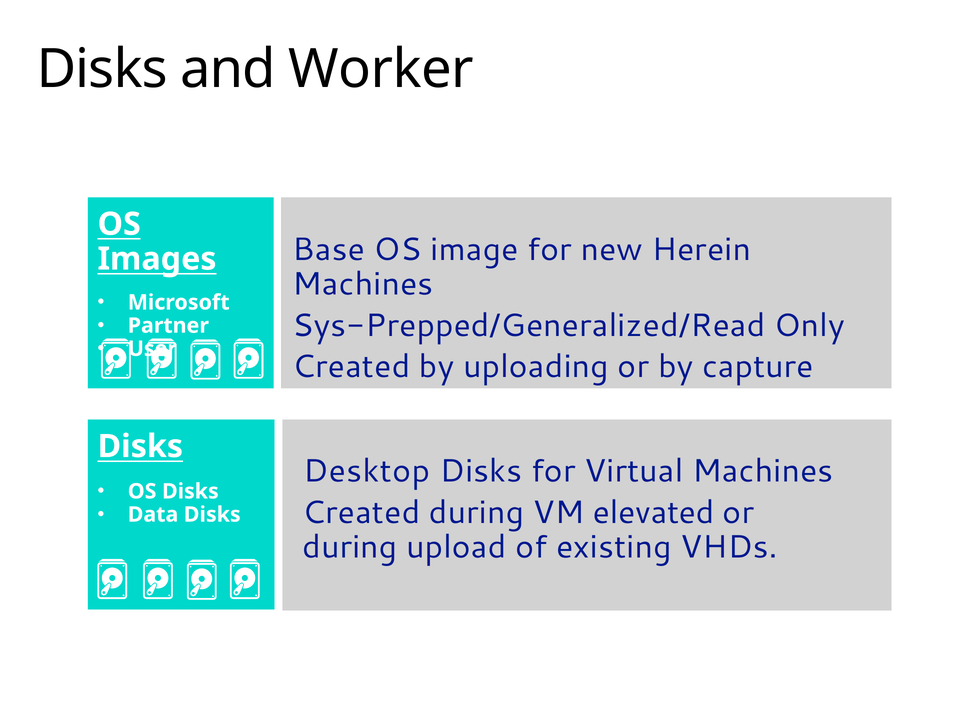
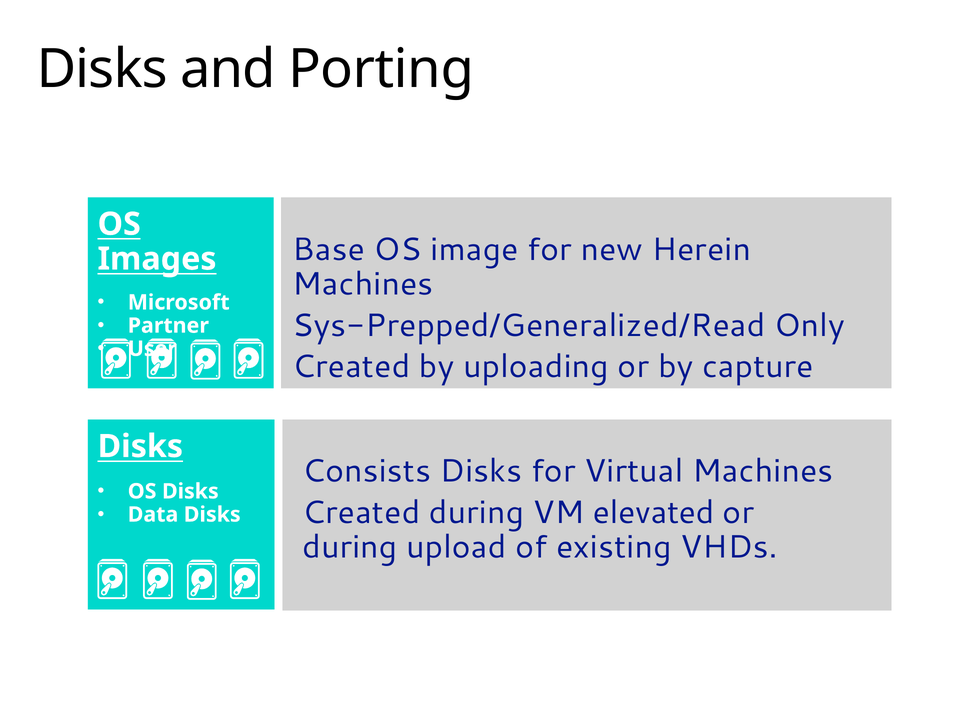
Worker: Worker -> Porting (381, 69)
Desktop: Desktop -> Consists (367, 471)
